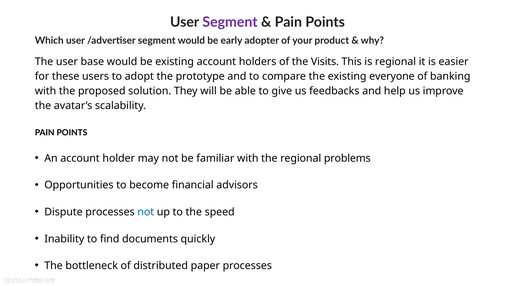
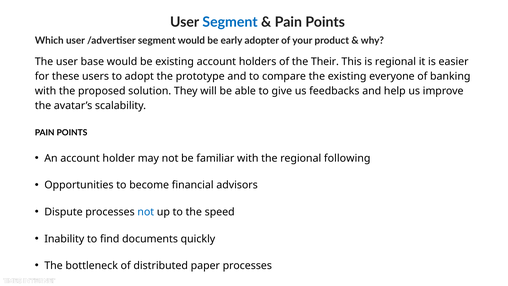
Segment colour: purple -> blue (230, 22)
Visits: Visits -> Their (325, 62)
problems: problems -> following (347, 158)
